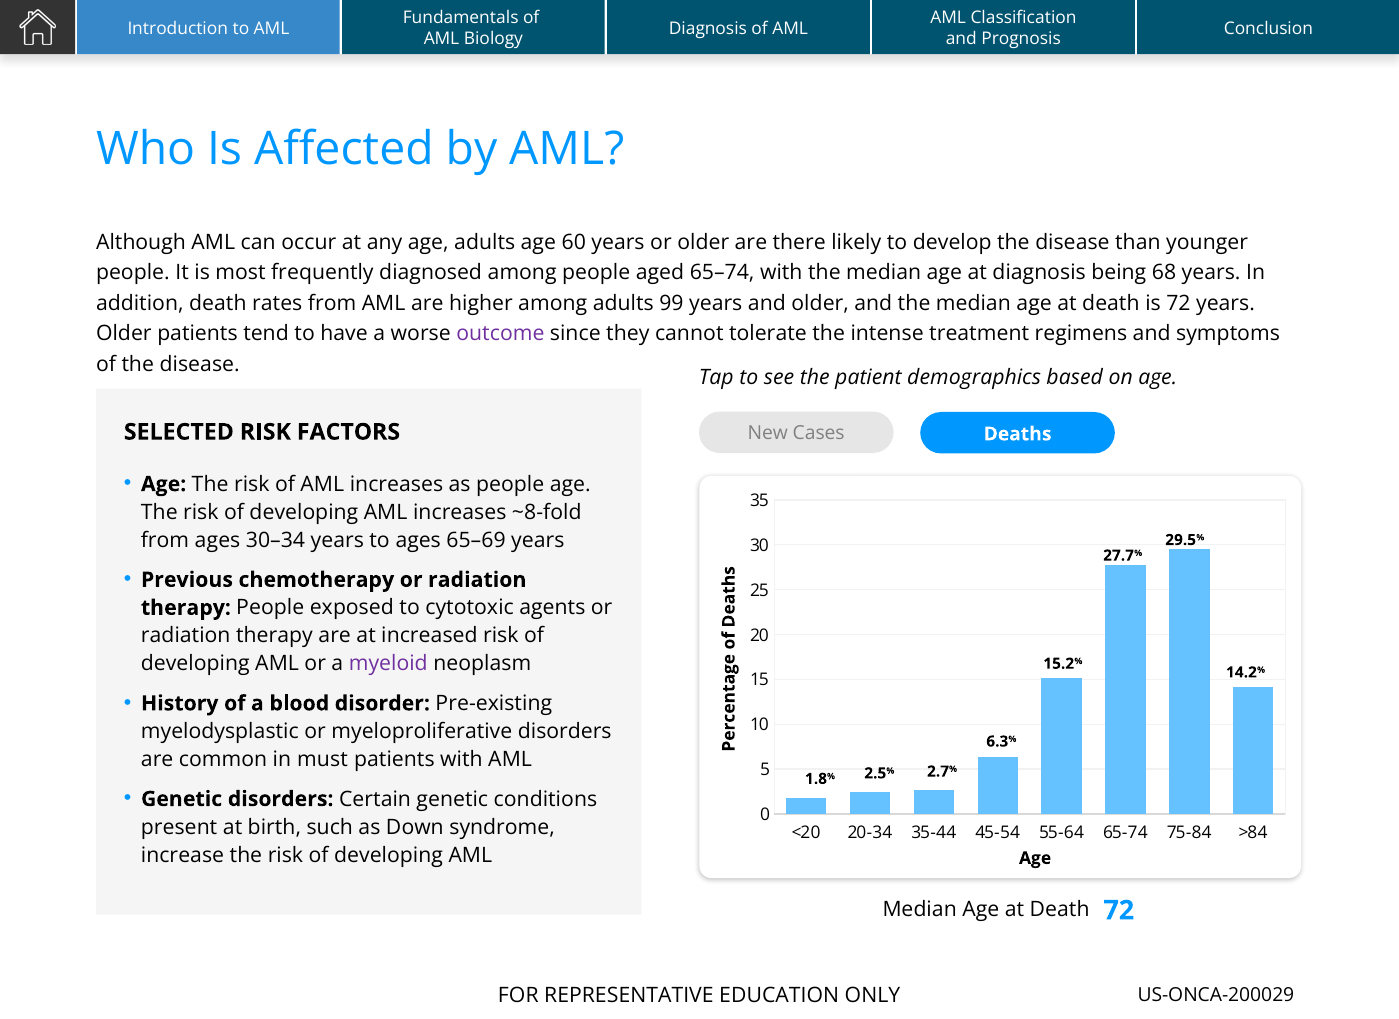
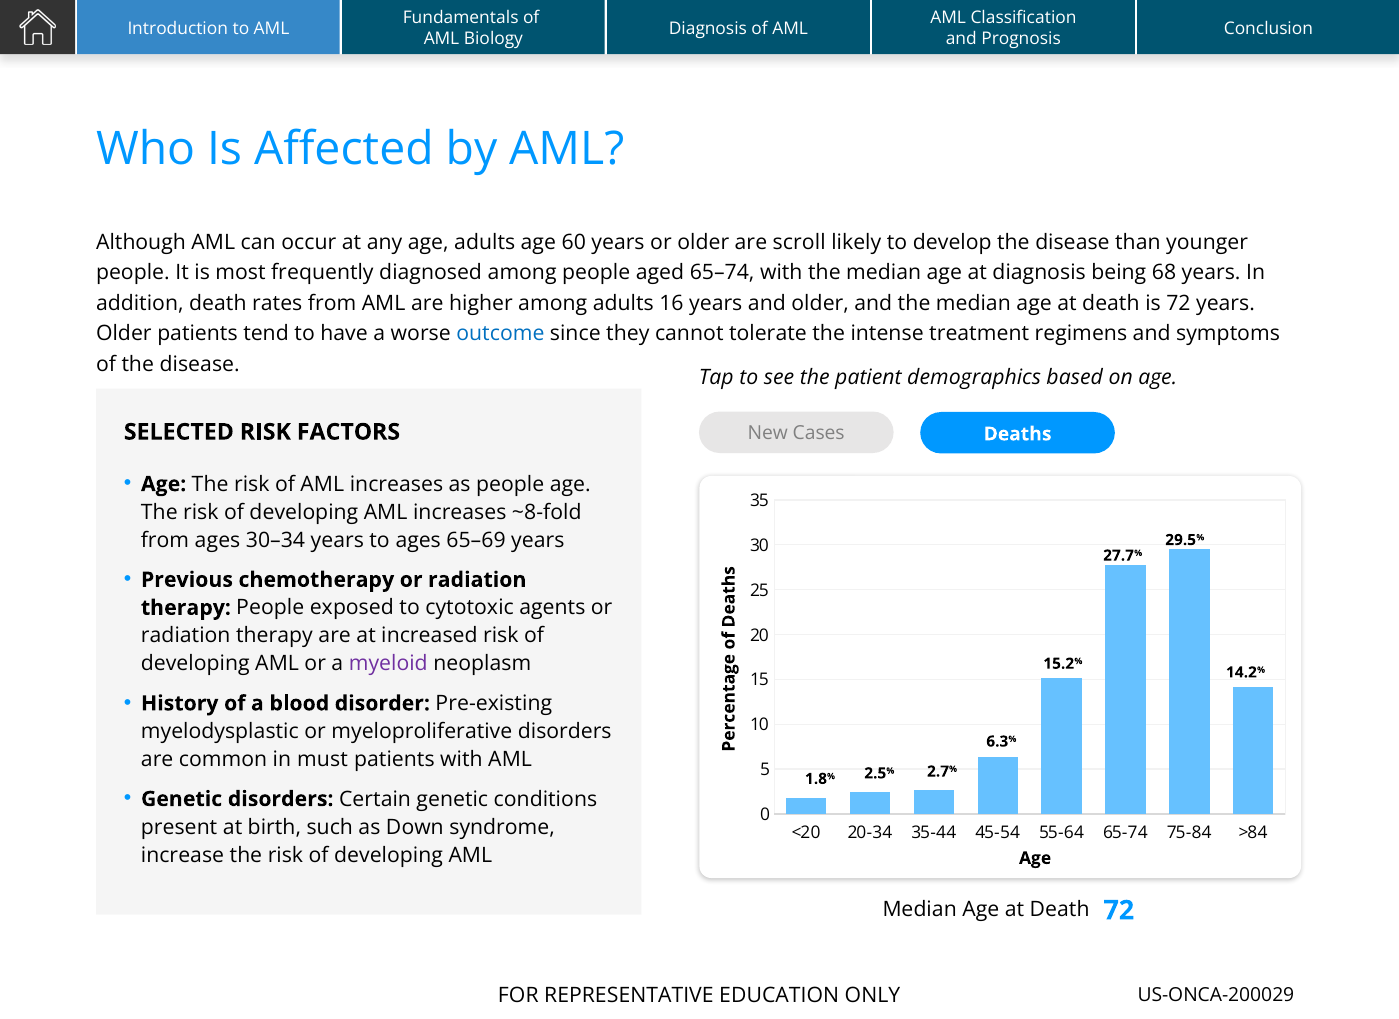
there: there -> scroll (799, 242)
99: 99 -> 16 (671, 303)
outcome colour: purple -> blue (500, 334)
